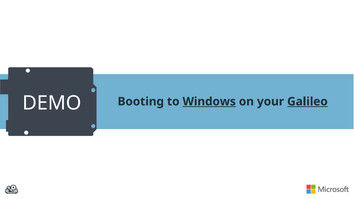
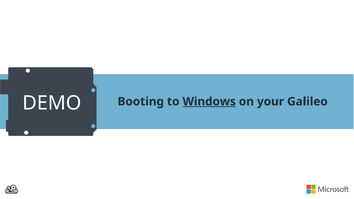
Galileo underline: present -> none (307, 102)
